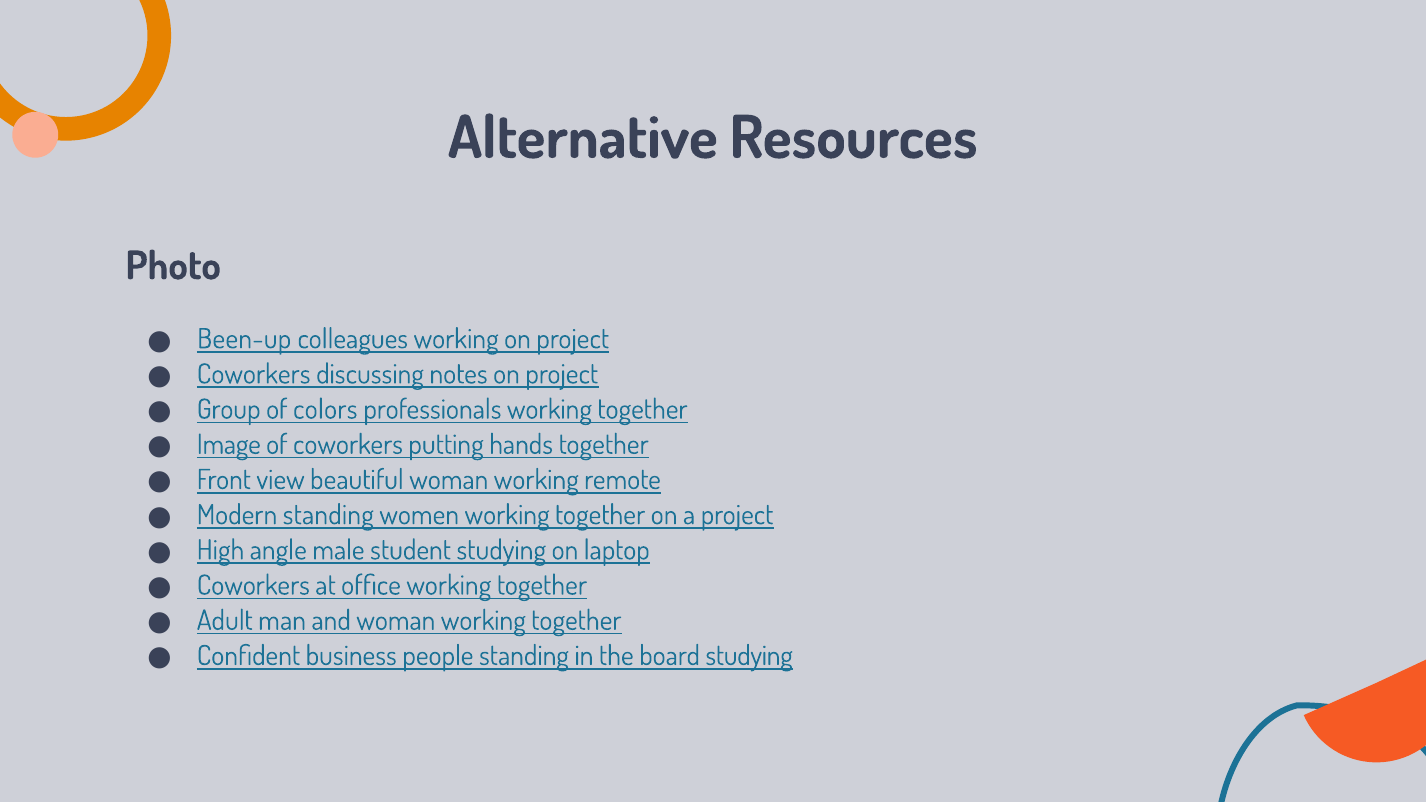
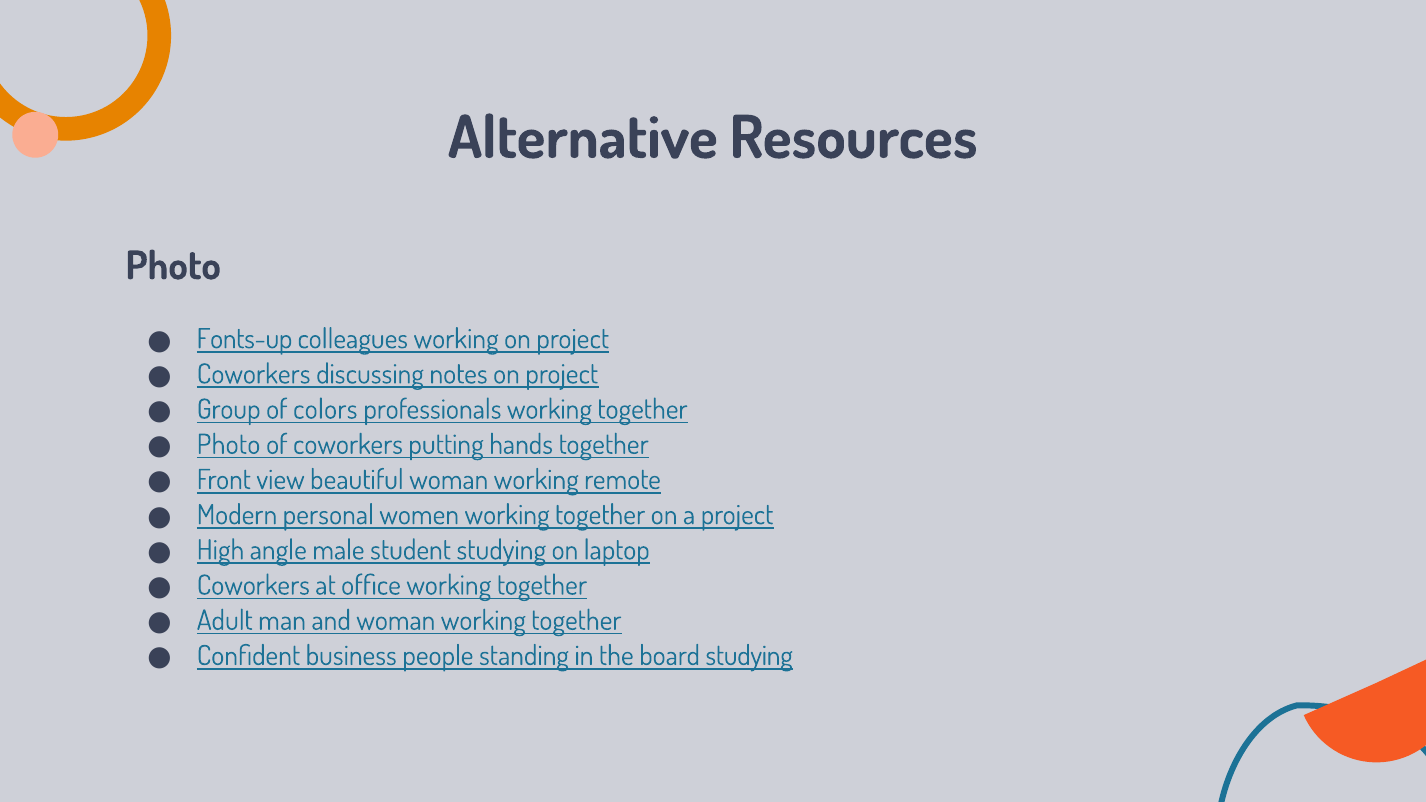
Been-up: Been-up -> Fonts-up (244, 339)
Image: Image -> Photo (229, 445)
Modern standing: standing -> personal (328, 515)
